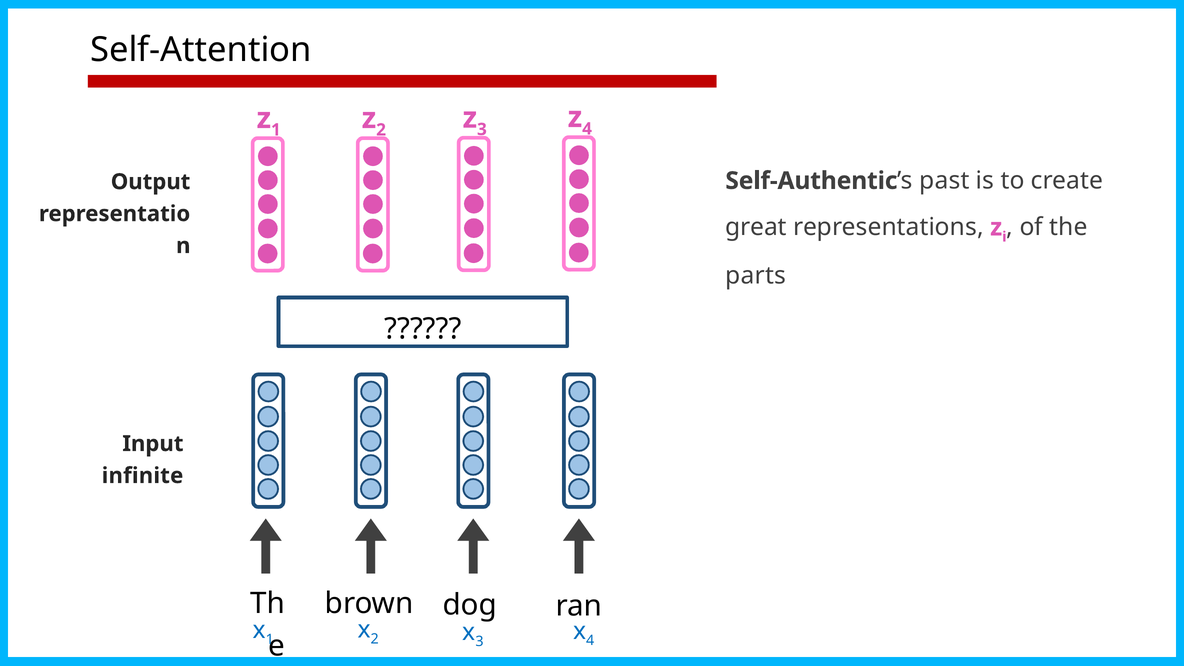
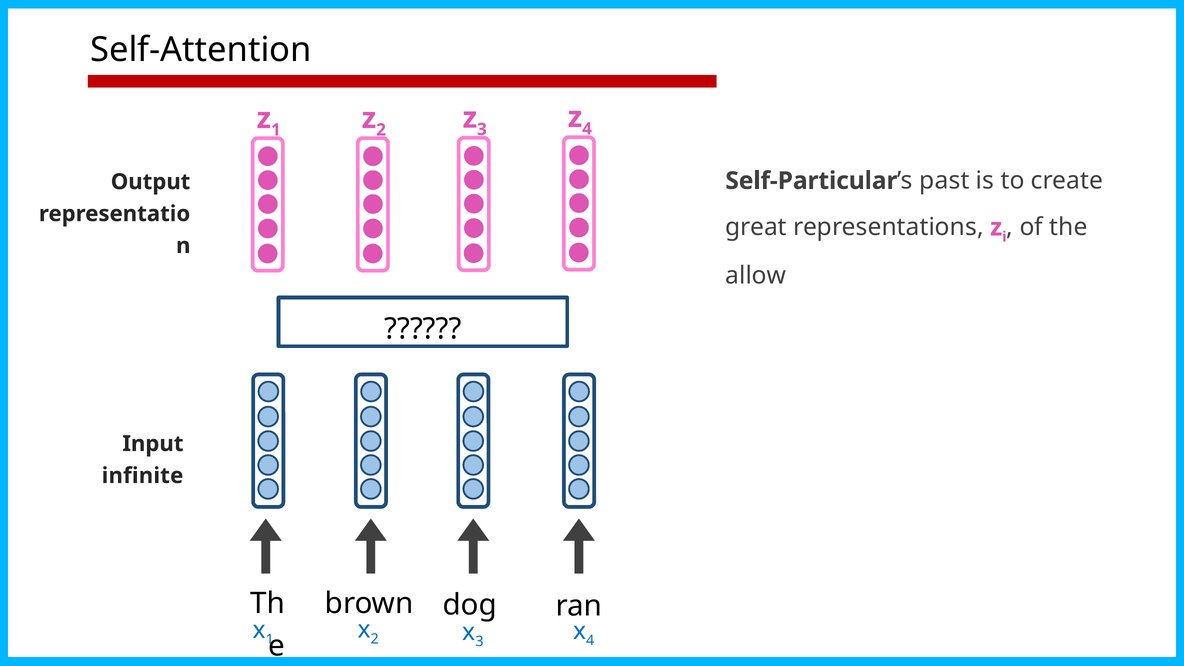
Self-Authentic: Self-Authentic -> Self-Particular (811, 181)
parts: parts -> allow (756, 276)
